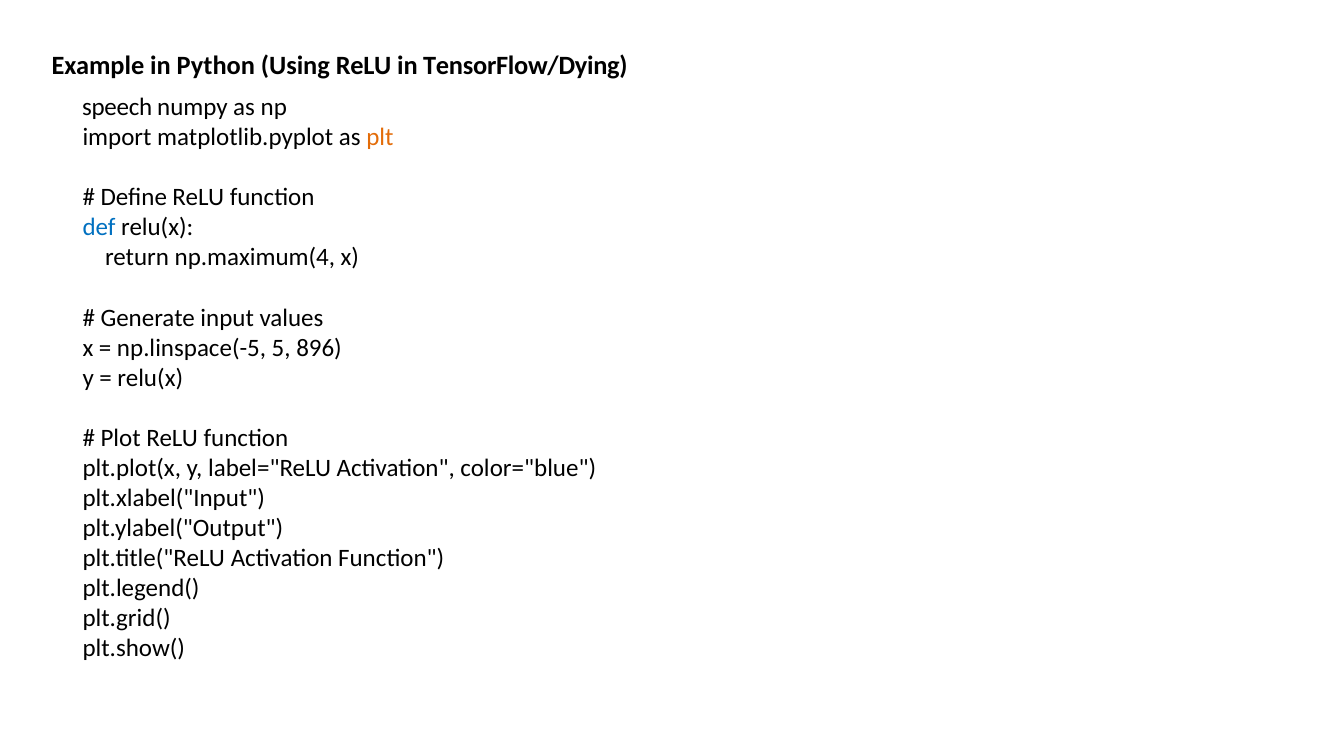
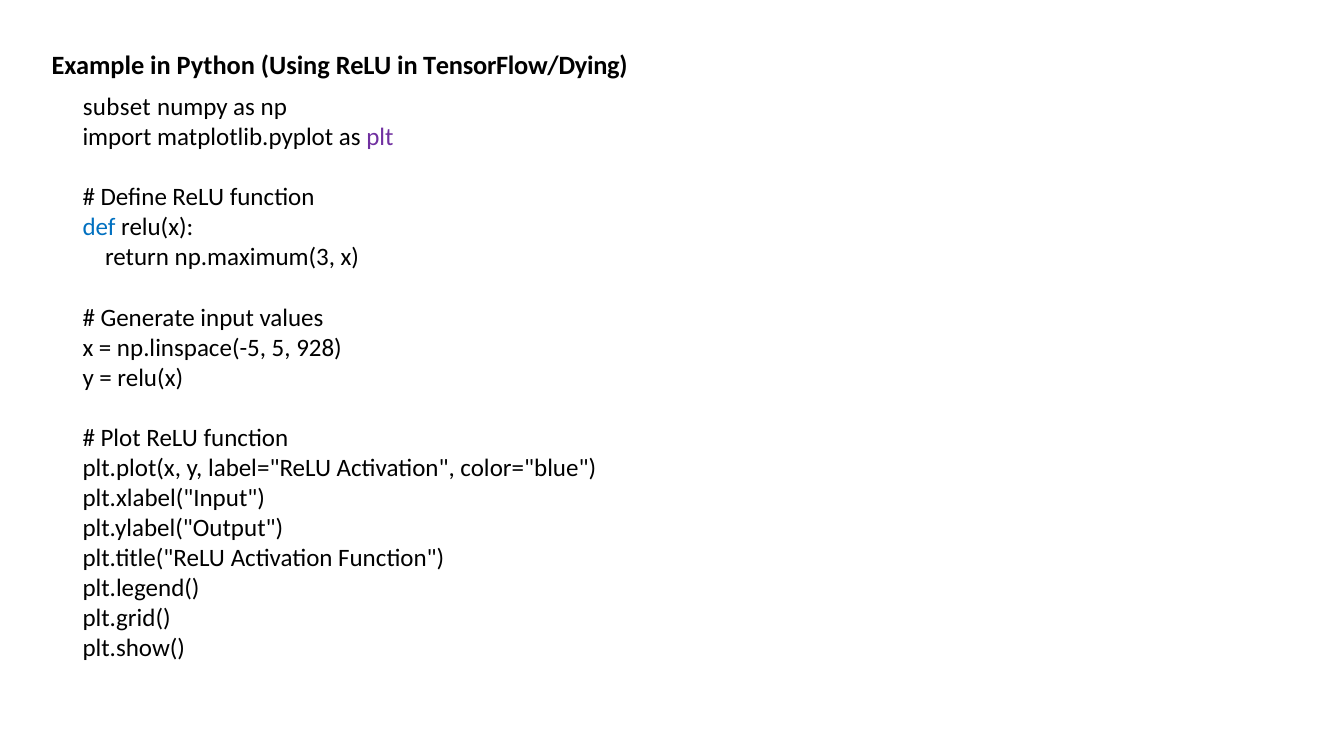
speech: speech -> subset (117, 107)
plt colour: orange -> purple (380, 137)
np.maximum(4: np.maximum(4 -> np.maximum(3 (255, 258)
896: 896 -> 928 (319, 348)
